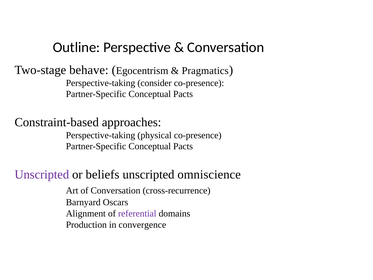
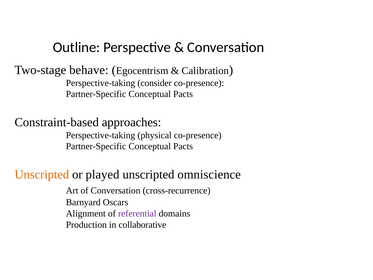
Pragmatics: Pragmatics -> Calibration (205, 71)
Unscripted colour: purple -> orange (42, 174)
beliefs: beliefs -> played (103, 174)
convergence: convergence -> collaborative (142, 225)
